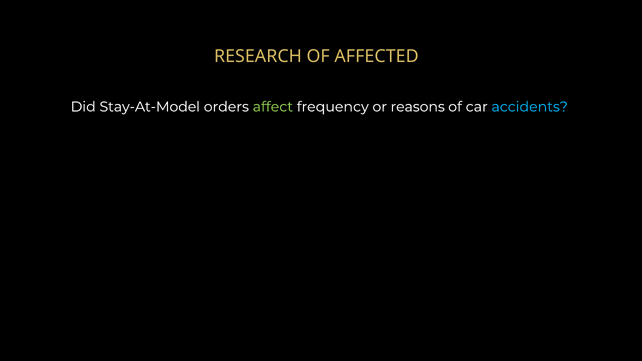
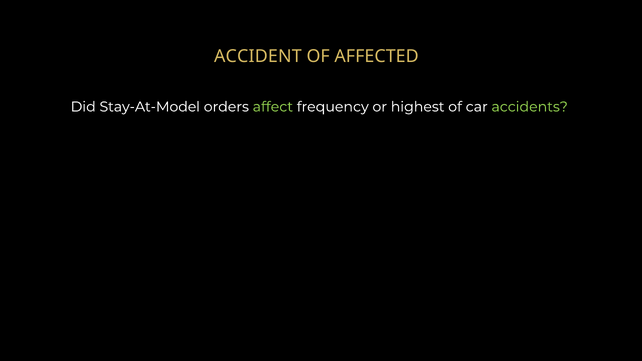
RESEARCH: RESEARCH -> ACCIDENT (258, 57)
reasons: reasons -> highest (418, 107)
accidents colour: light blue -> light green (530, 107)
